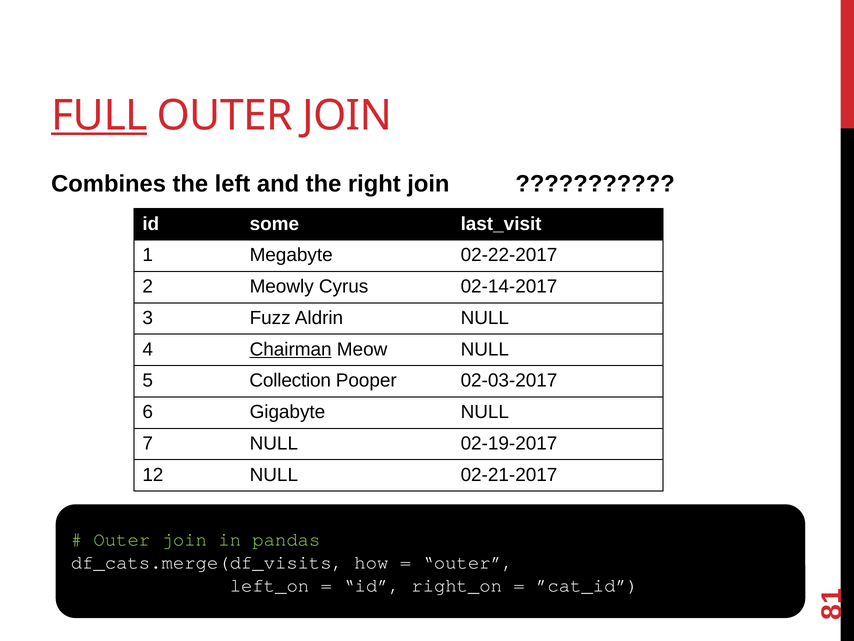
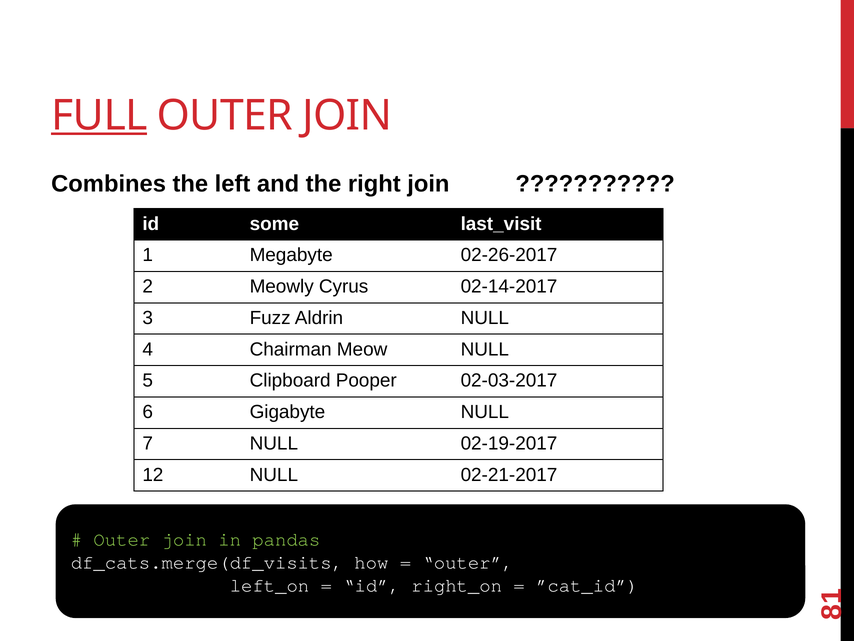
02-22-2017: 02-22-2017 -> 02-26-2017 (509, 255)
Chairman underline: present -> none (291, 349)
Collection: Collection -> Clipboard (290, 380)
